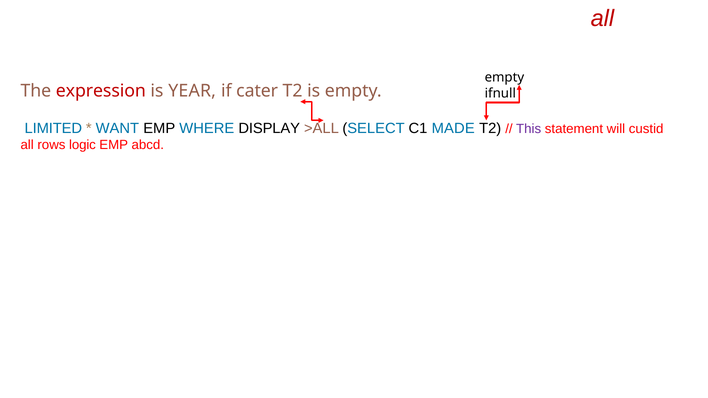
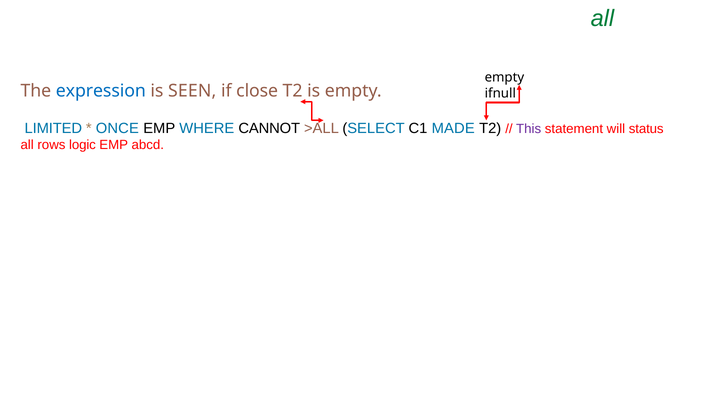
all colour: red -> green (602, 18)
expression colour: red -> blue (101, 91)
YEAR: YEAR -> SEEN (192, 91)
cater: cater -> close (257, 91)
WANT: WANT -> ONCE (117, 128)
DISPLAY: DISPLAY -> CANNOT (269, 128)
custid: custid -> status (646, 129)
